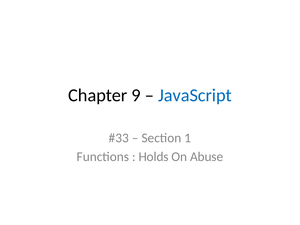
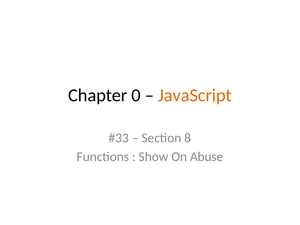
9: 9 -> 0 (136, 95)
JavaScript colour: blue -> orange (195, 95)
1: 1 -> 8 (188, 138)
Holds: Holds -> Show (154, 157)
